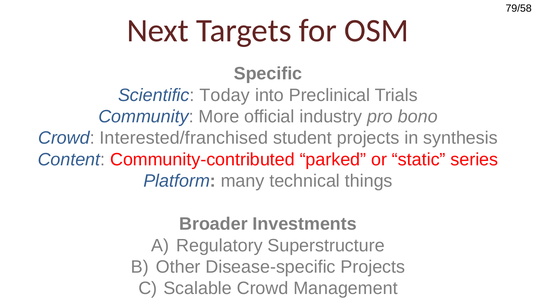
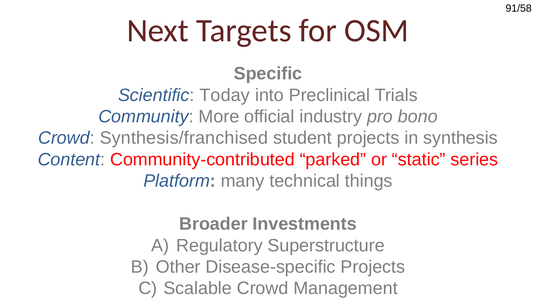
79/58: 79/58 -> 91/58 (519, 8)
Interested/franchised: Interested/franchised -> Synthesis/franchised (184, 138)
